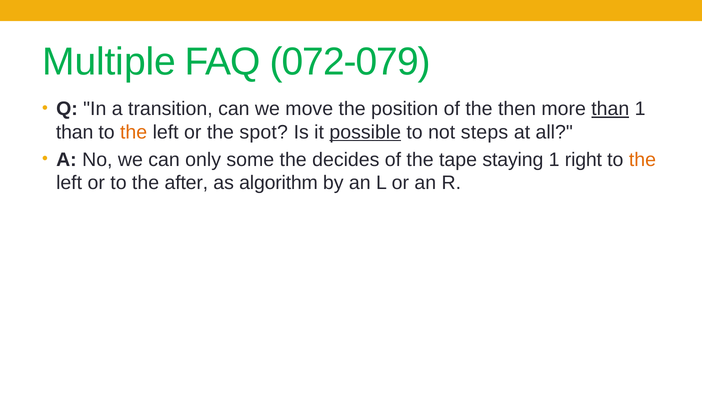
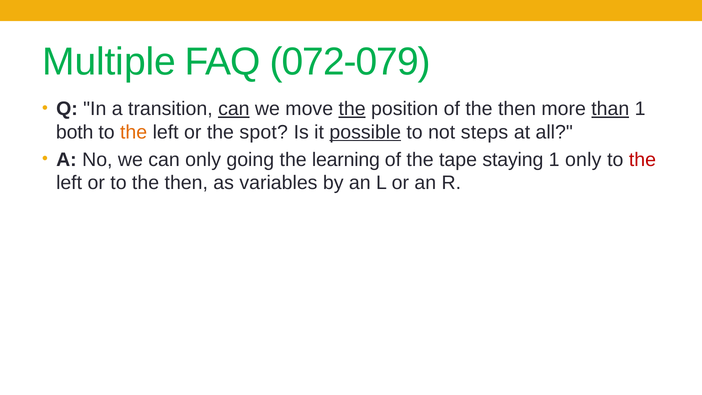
can underline: none -> present (234, 109)
the underline: none -> present (352, 109)
than: than -> both (75, 132)
some: some -> going (250, 160)
decides: decides -> learning (346, 160)
1 right: right -> only (583, 160)
the colour: orange -> red (642, 160)
to the after: after -> then (186, 183)
algorithm: algorithm -> variables (278, 183)
